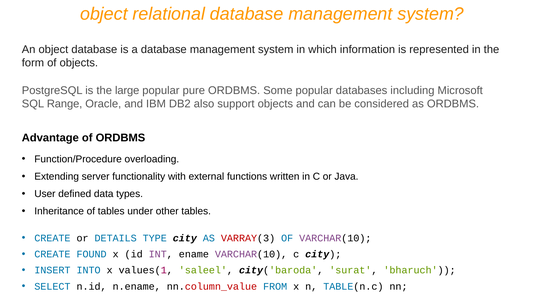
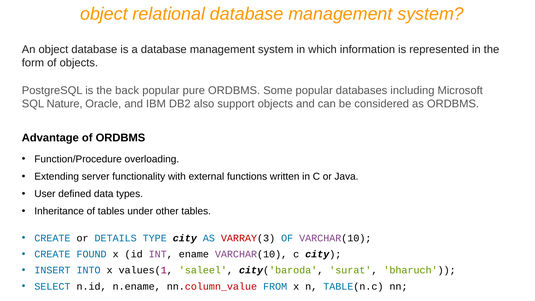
large: large -> back (127, 90)
Range: Range -> Nature (65, 104)
